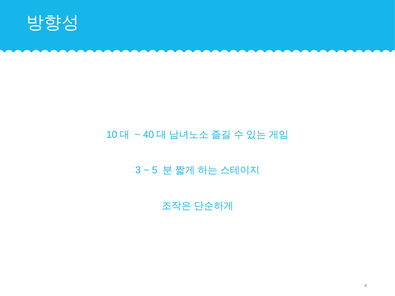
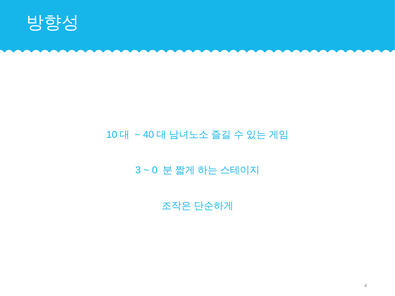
5: 5 -> 0 (155, 170)
